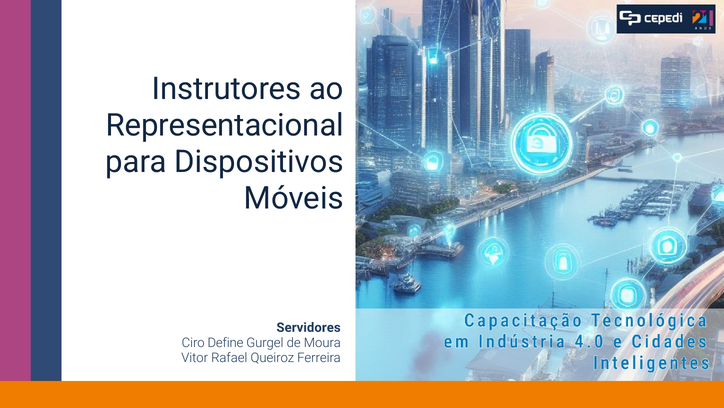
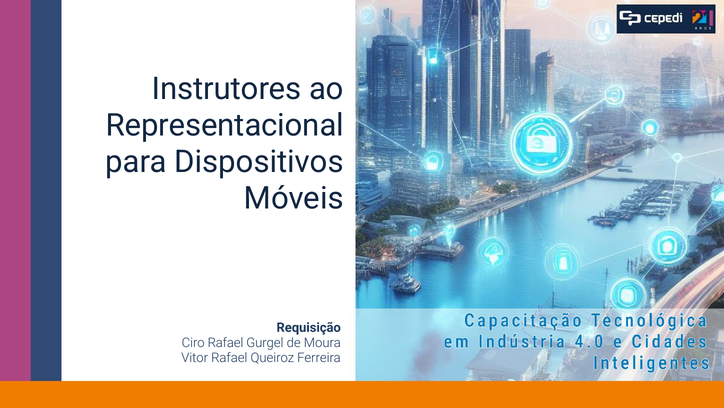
Servidores: Servidores -> Requisição (309, 327)
Ciro Define: Define -> Rafael (225, 342)
